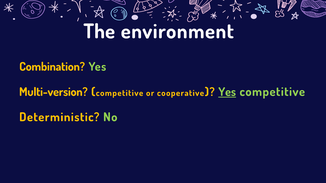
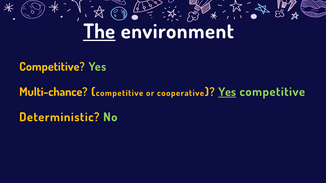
The underline: none -> present (99, 32)
Combination: Combination -> Competitive (52, 67)
Multi-version: Multi-version -> Multi-chance (53, 92)
